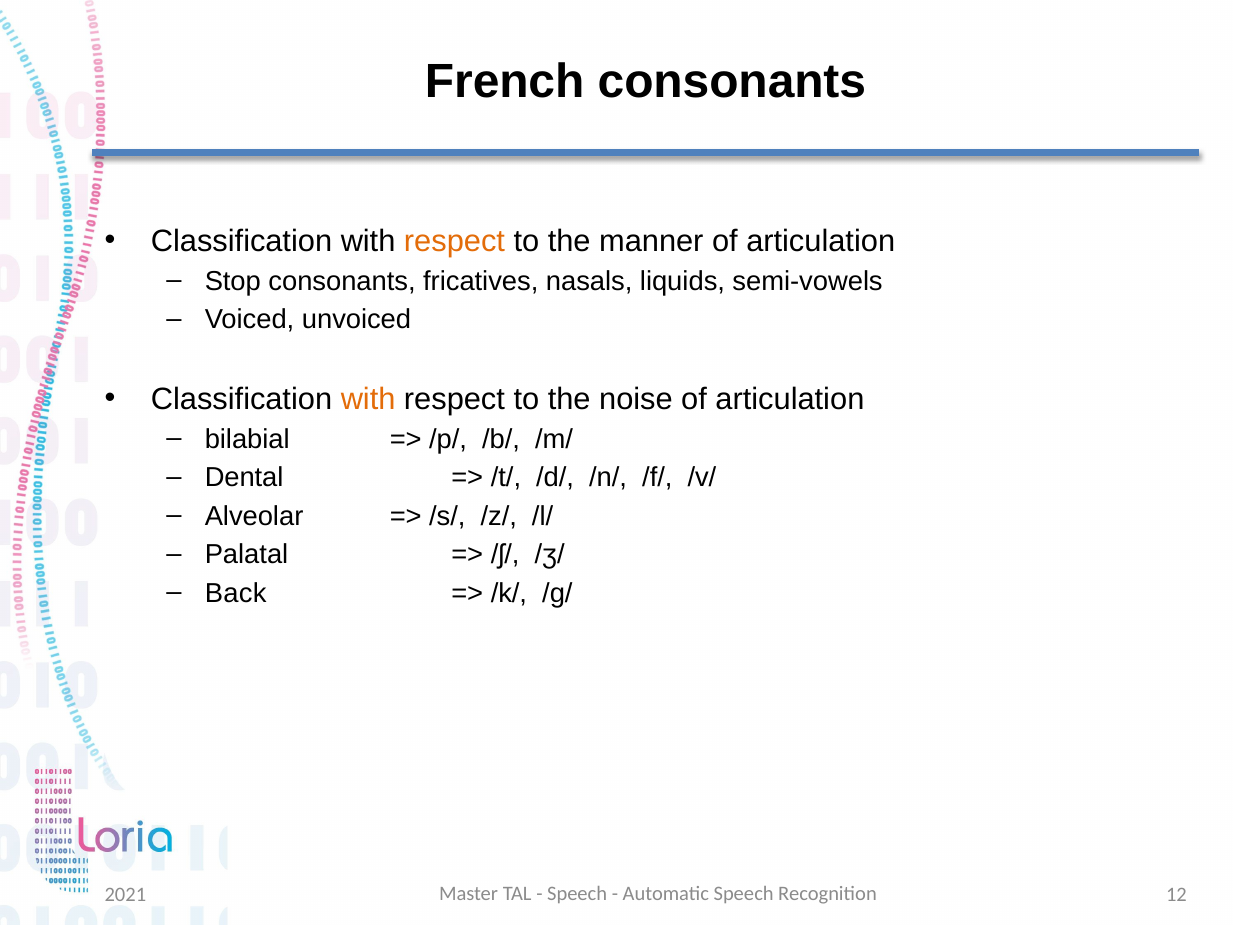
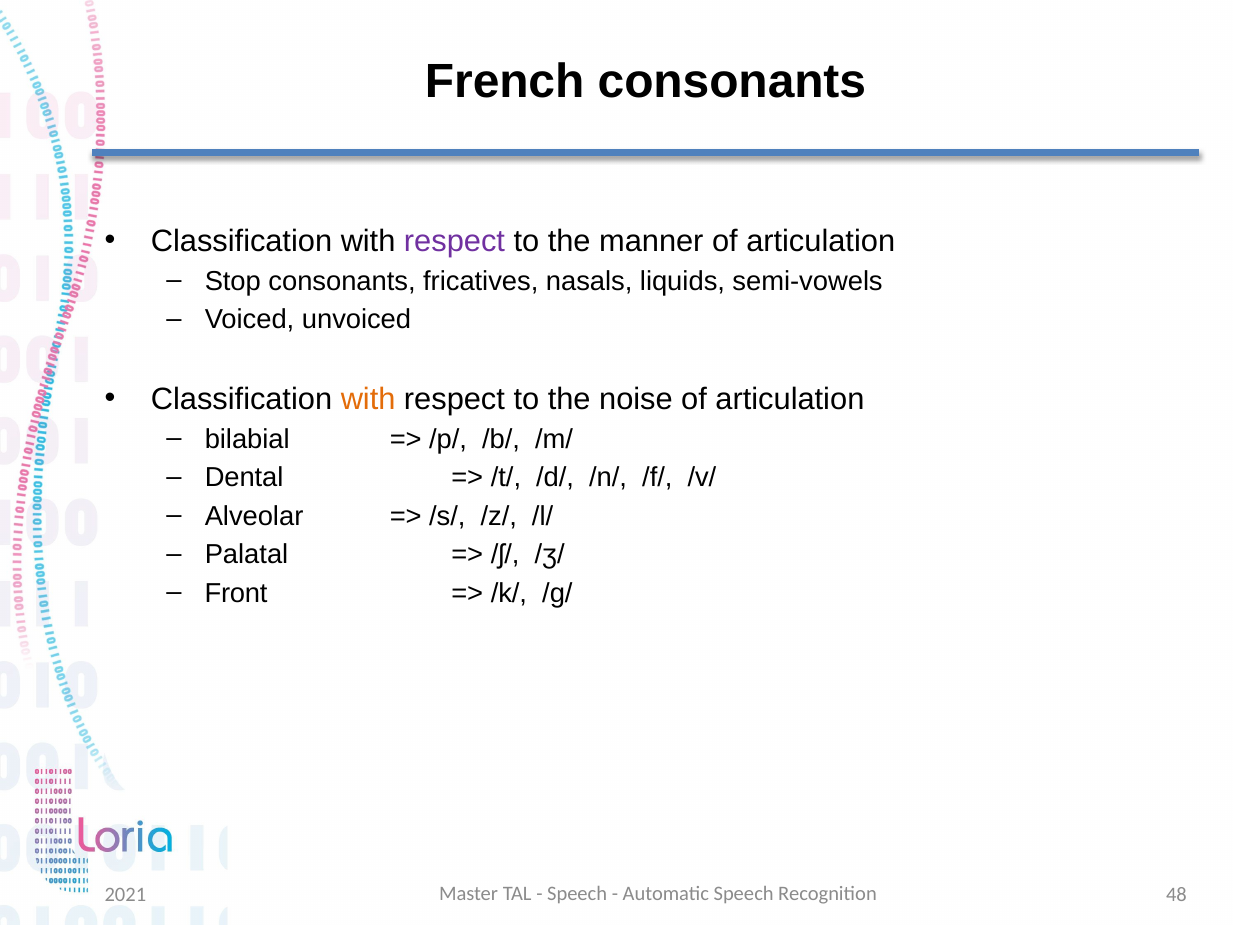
respect colour: orange -> purple (454, 241)
Back: Back -> Front (236, 593)
12: 12 -> 48 (1176, 894)
